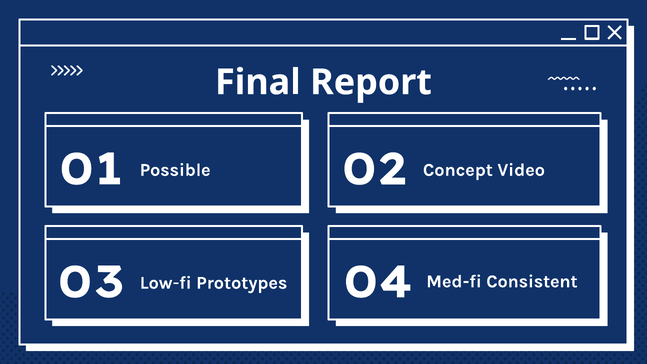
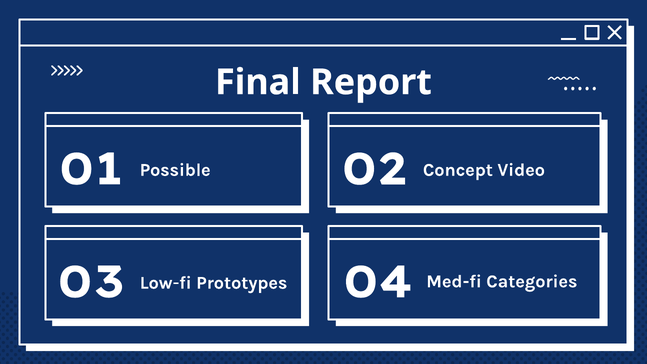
Consistent: Consistent -> Categories (532, 281)
